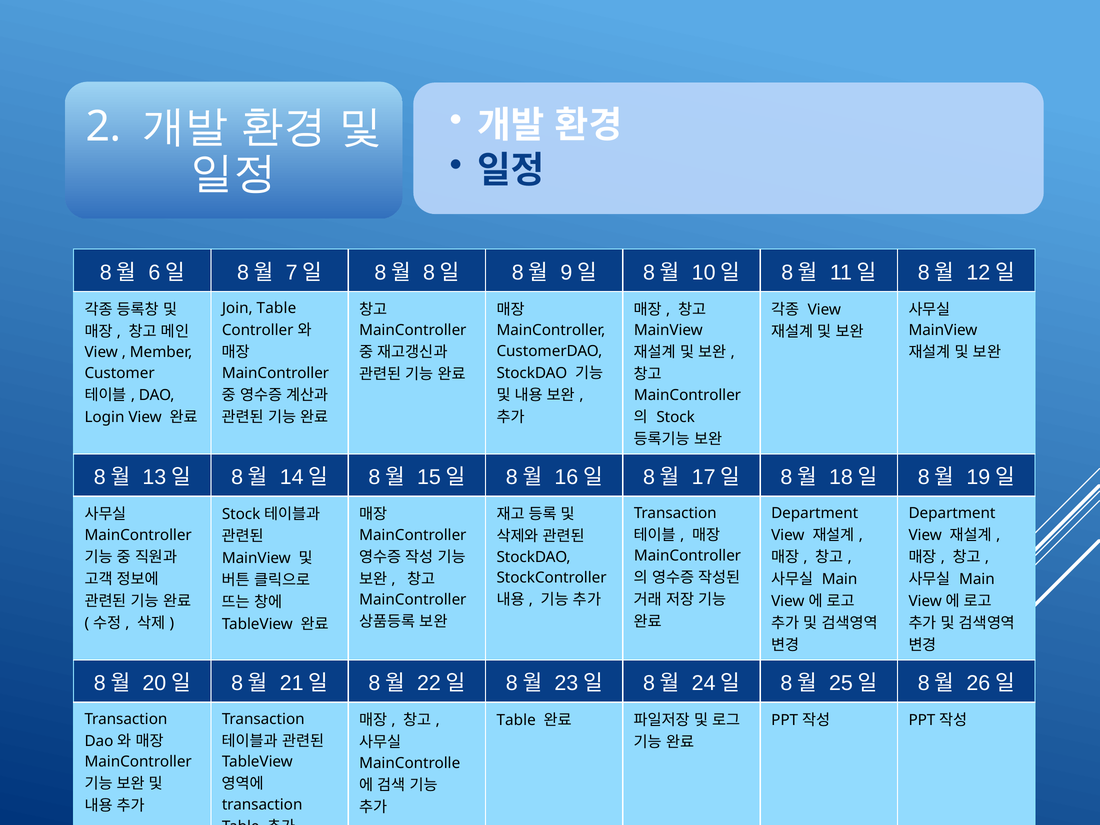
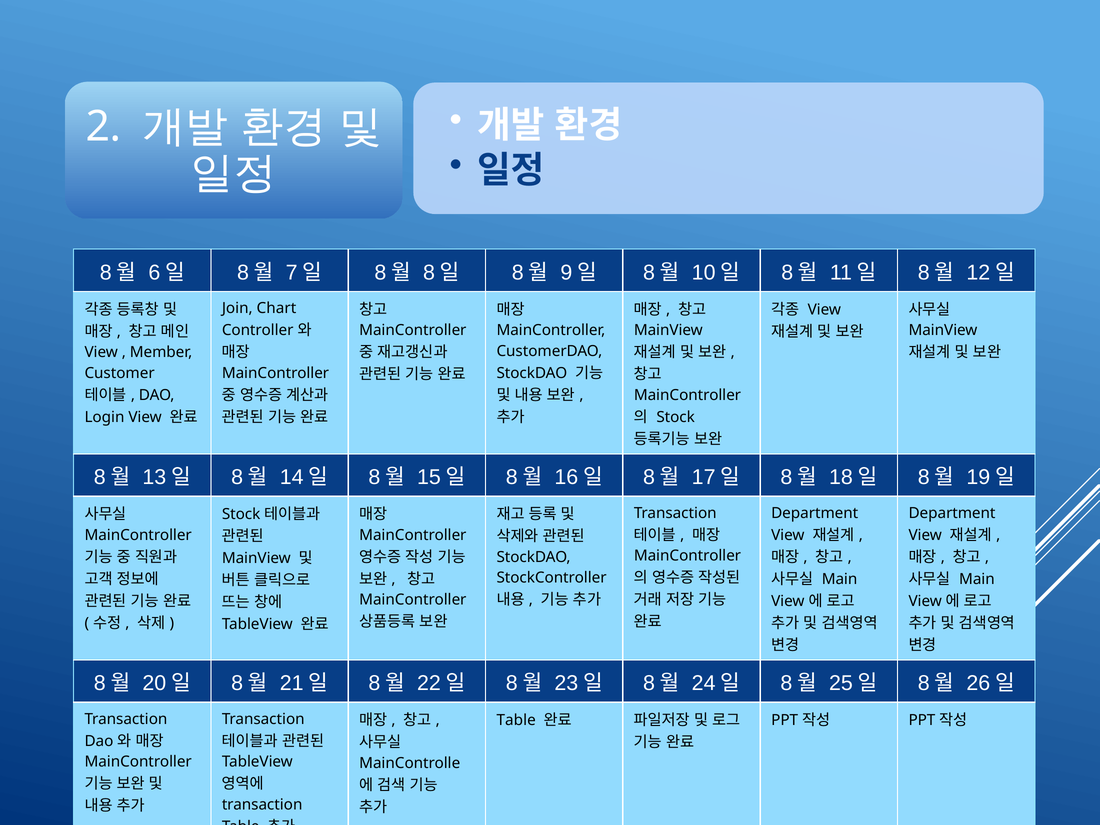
Join Table: Table -> Chart (276, 308)
